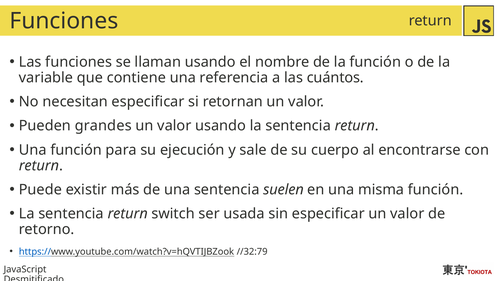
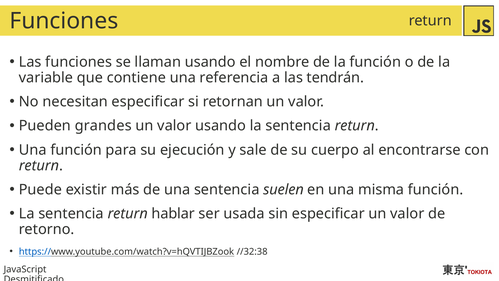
cuántos: cuántos -> tendrán (335, 78)
switch: switch -> hablar (173, 214)
//32:79: //32:79 -> //32:38 (252, 252)
